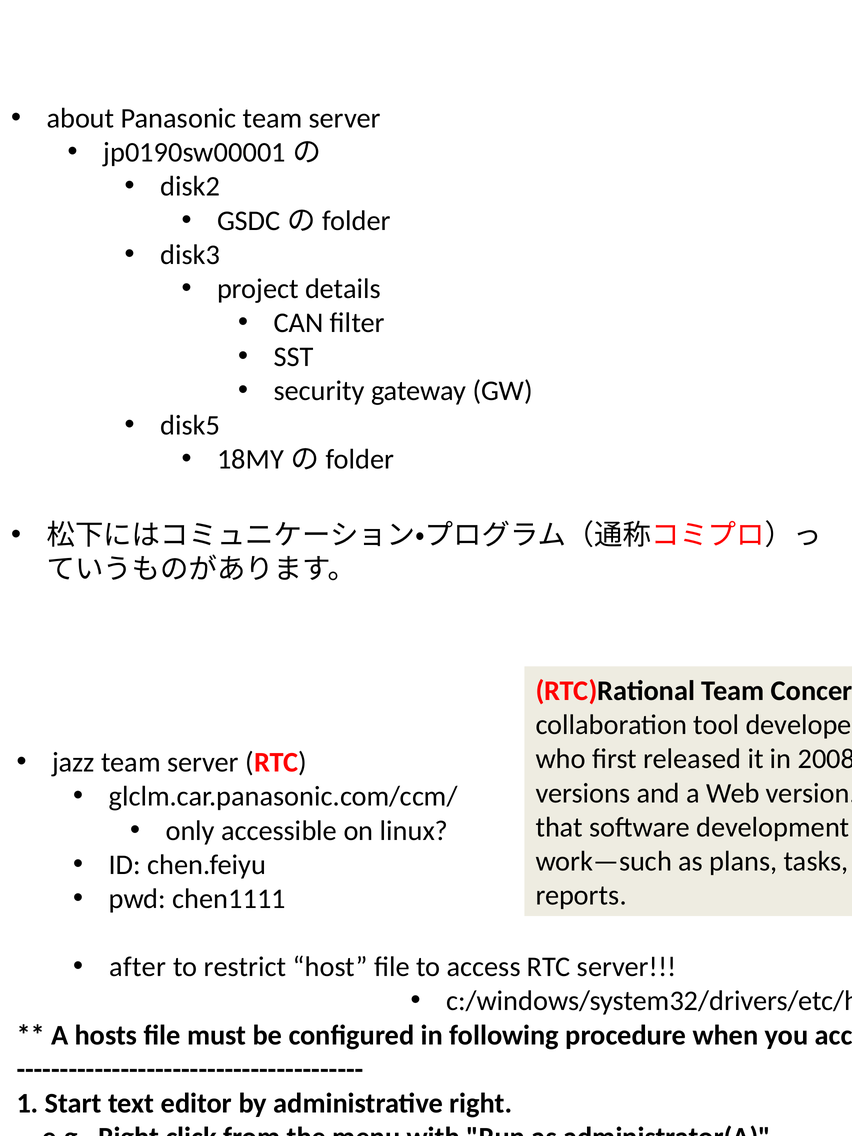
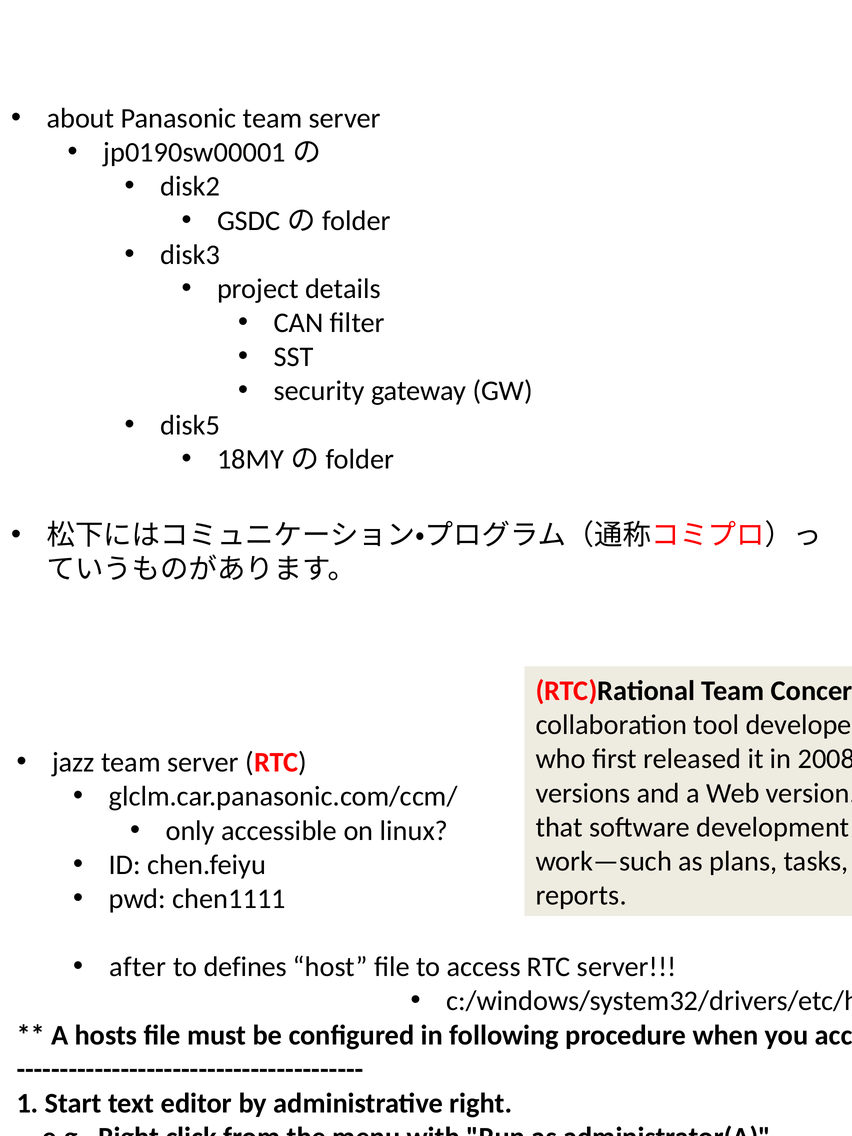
restrict: restrict -> defines (245, 967)
